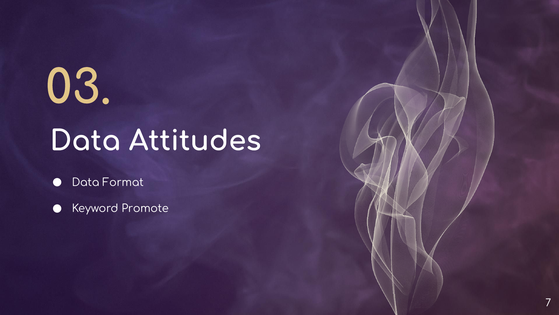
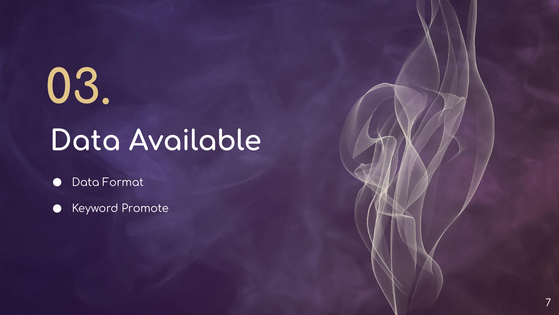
Attitudes: Attitudes -> Available (195, 141)
